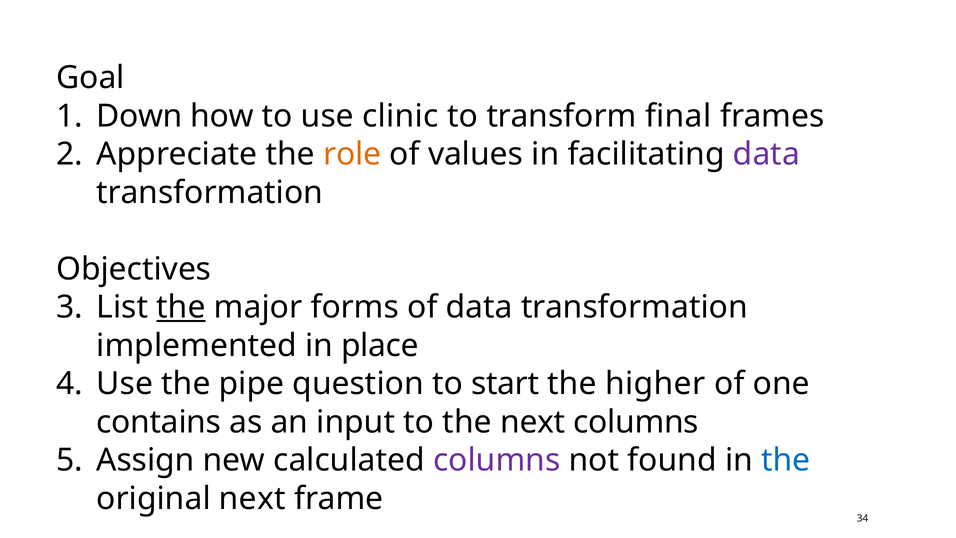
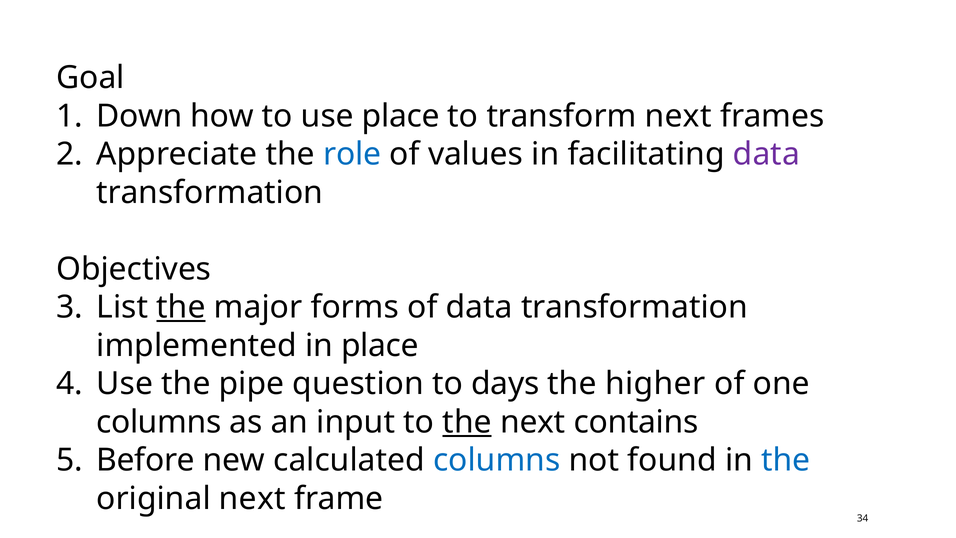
use clinic: clinic -> place (401, 116)
transform final: final -> next (678, 116)
role colour: orange -> blue (352, 154)
start: start -> days (505, 384)
contains: contains -> columns (159, 422)
the underline: none -> present (467, 422)
next columns: columns -> contains (636, 422)
Assign: Assign -> Before (146, 460)
columns colour: purple -> blue (497, 460)
